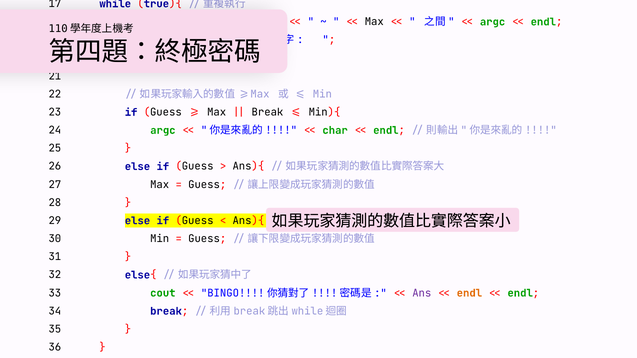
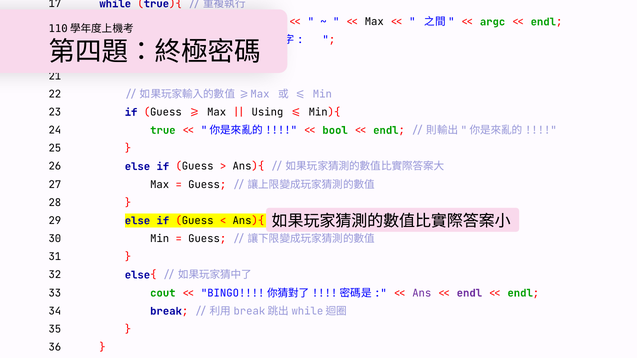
Break: Break -> Using (267, 112)
24 argc: argc -> true (163, 130)
char: char -> bool (335, 130)
endl colour: orange -> purple (469, 293)
